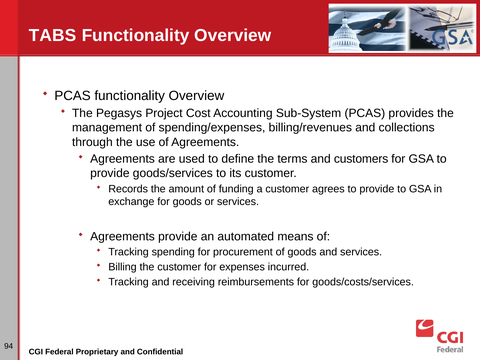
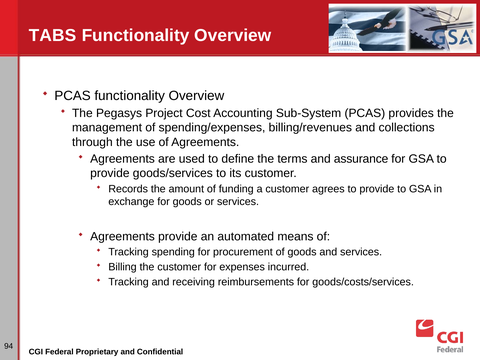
customers: customers -> assurance (361, 159)
